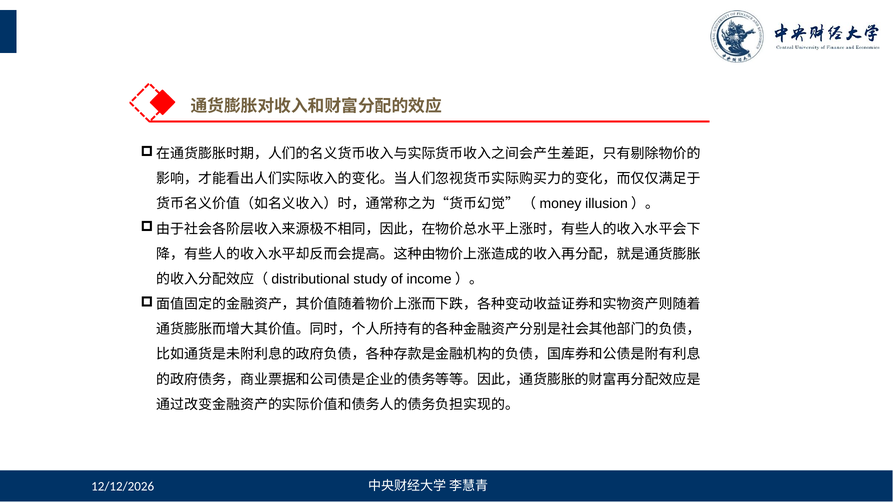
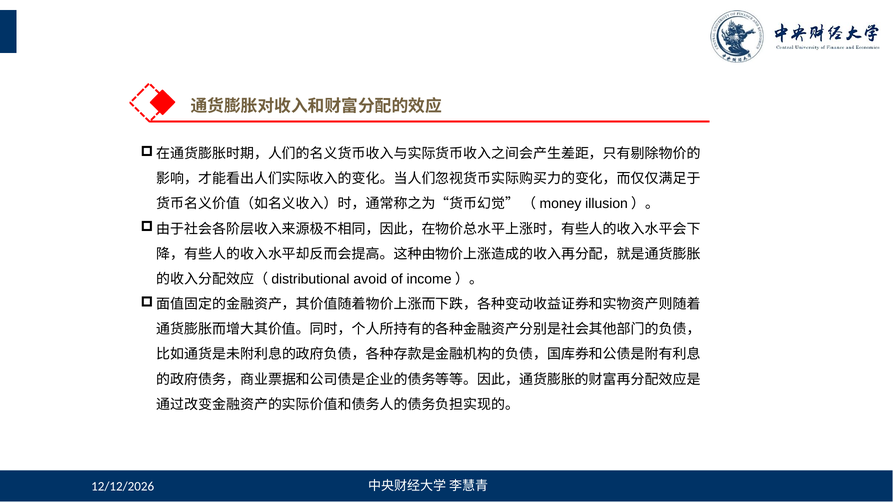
study: study -> avoid (370, 279)
